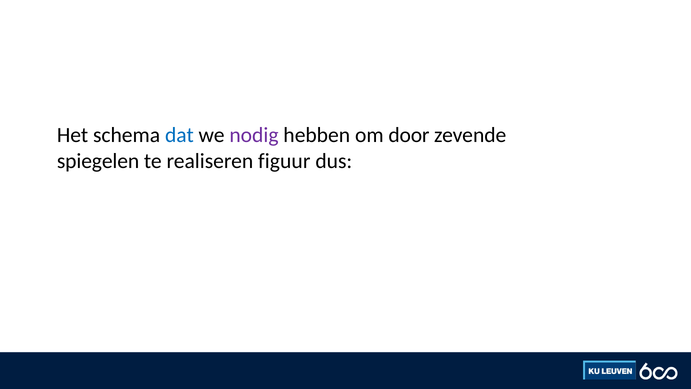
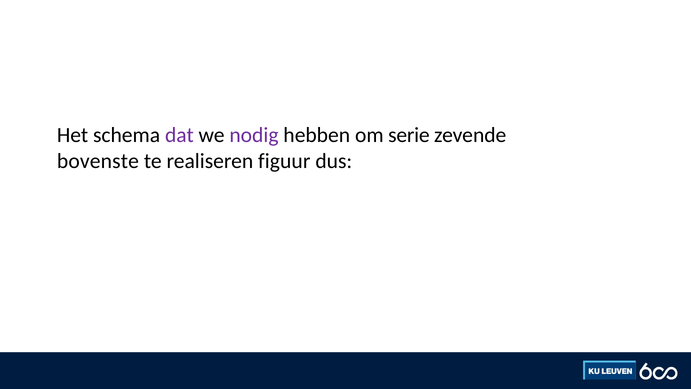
dat colour: blue -> purple (179, 135)
door: door -> serie (409, 135)
spiegelen: spiegelen -> bovenste (98, 161)
